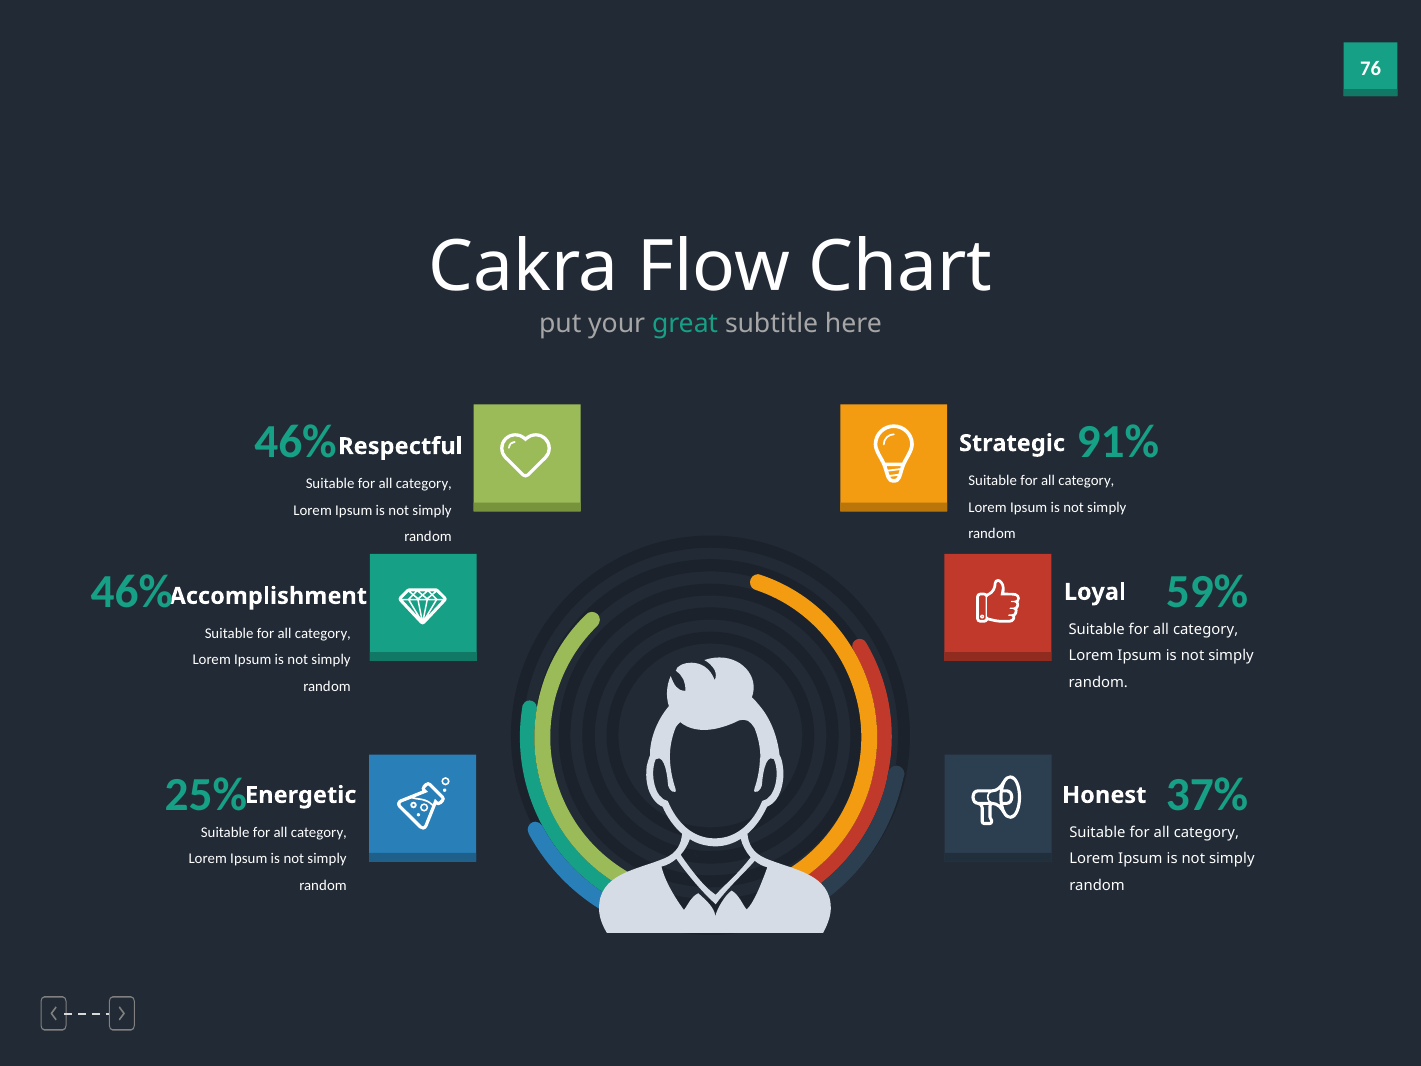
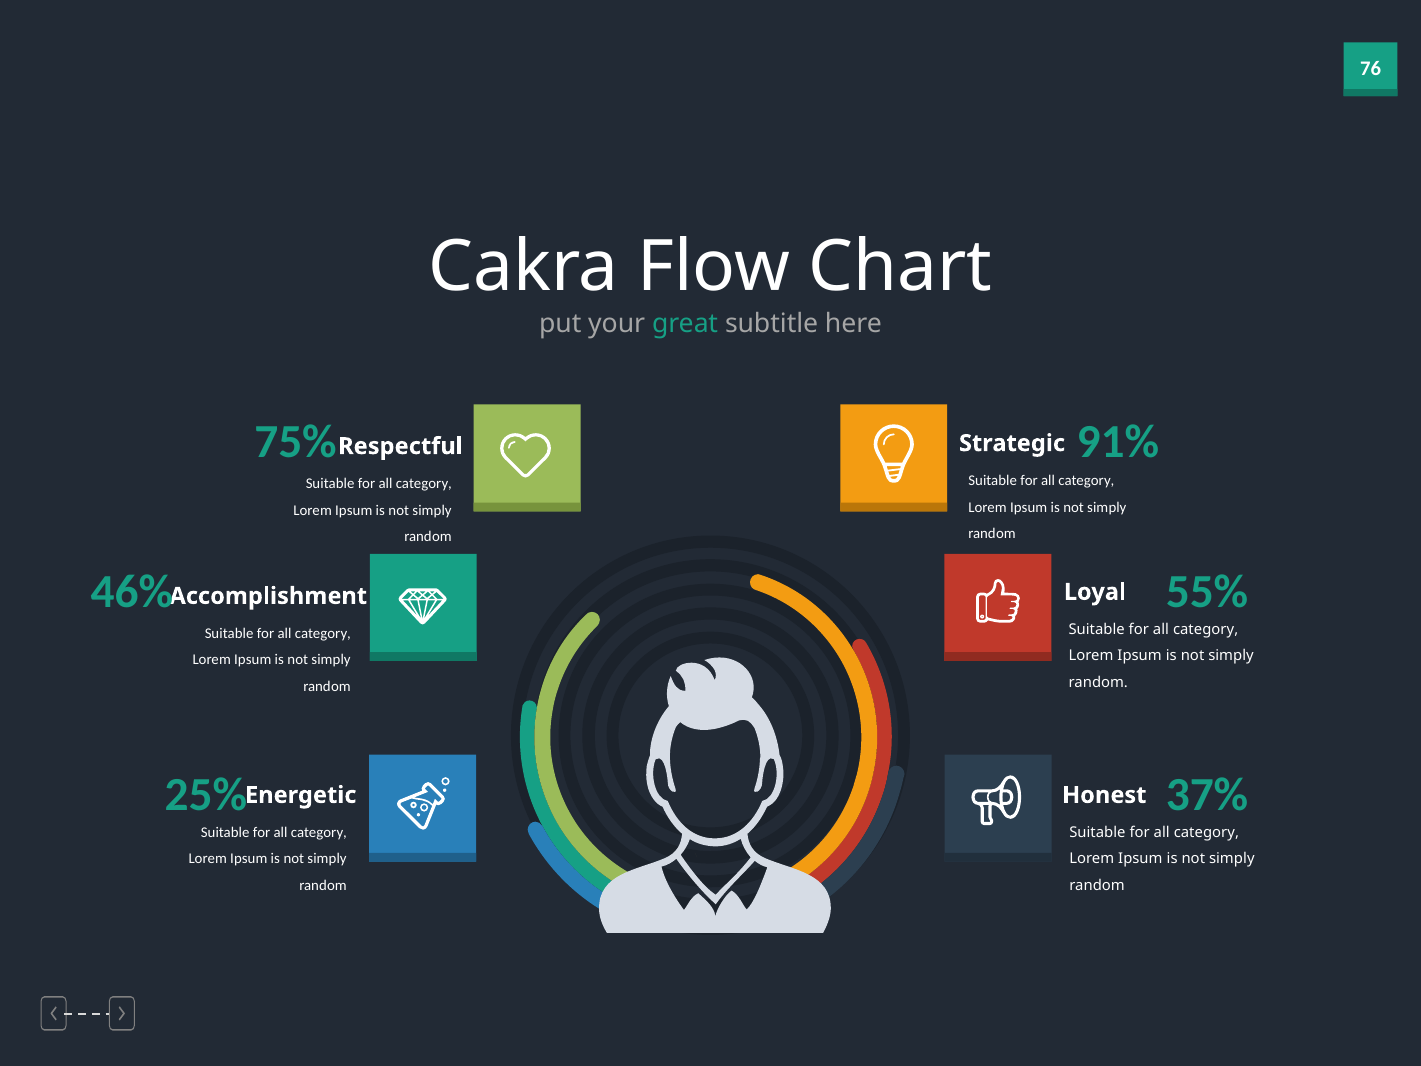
46%: 46% -> 75% (296, 441)
59%: 59% -> 55% (1207, 592)
